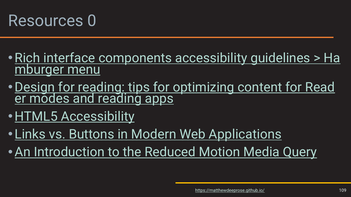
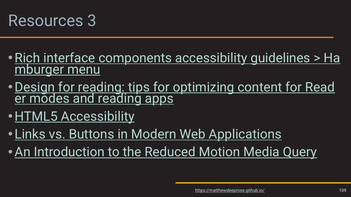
0: 0 -> 3 (92, 21)
